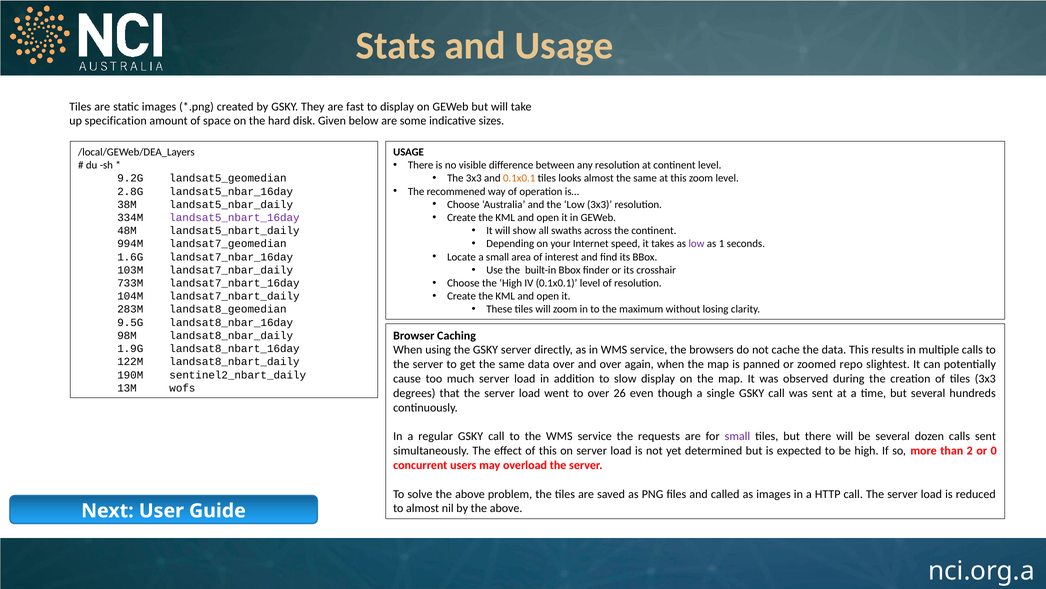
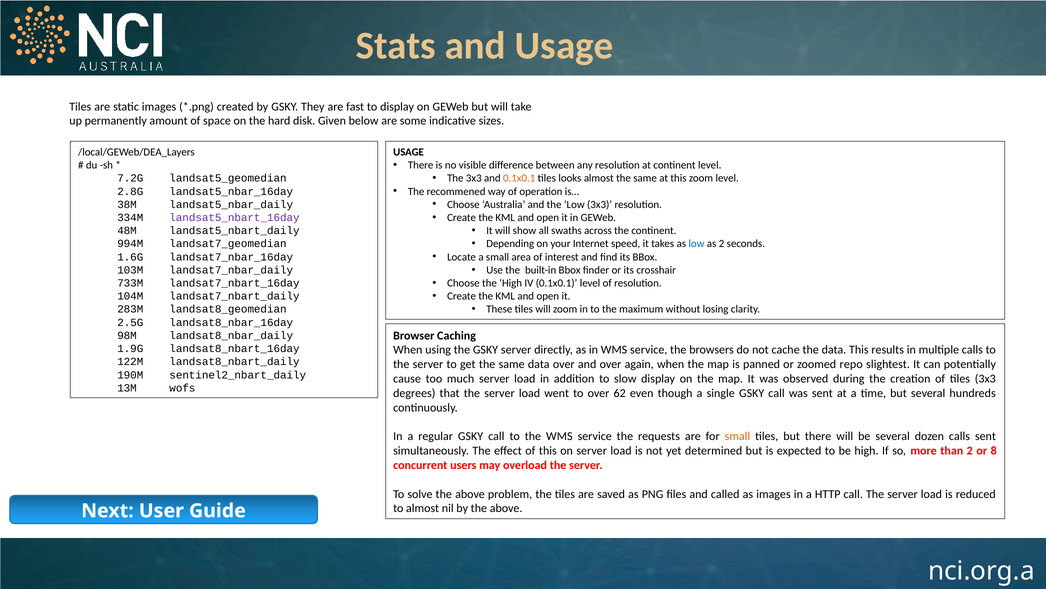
specification: specification -> permanently (116, 121)
9.2G: 9.2G -> 7.2G (130, 178)
low colour: purple -> blue (697, 244)
as 1: 1 -> 2 (722, 244)
9.5G: 9.5G -> 2.5G (130, 322)
26: 26 -> 62 (620, 393)
small colour: purple -> orange (737, 436)
0: 0 -> 8 (994, 450)
